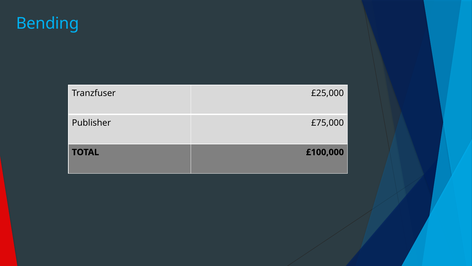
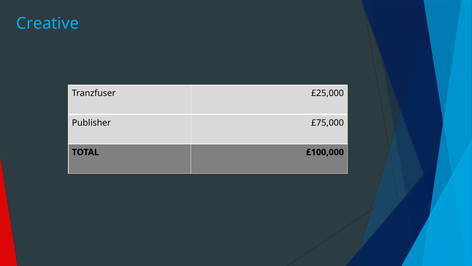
Bending: Bending -> Creative (48, 24)
